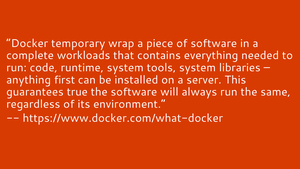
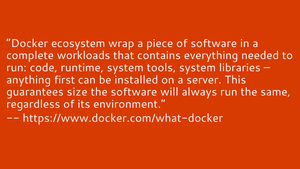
temporary: temporary -> ecosystem (78, 43)
true: true -> size (77, 92)
